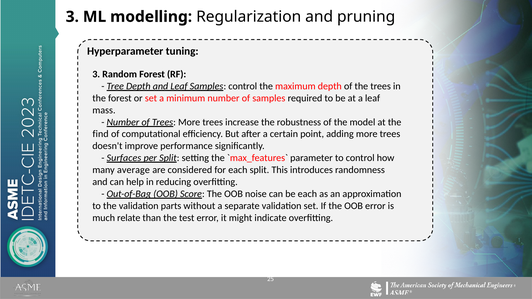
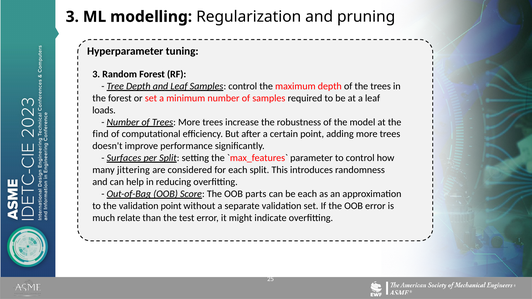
mass: mass -> loads (104, 110)
average: average -> jittering (133, 170)
noise: noise -> parts (256, 194)
validation parts: parts -> point (171, 206)
